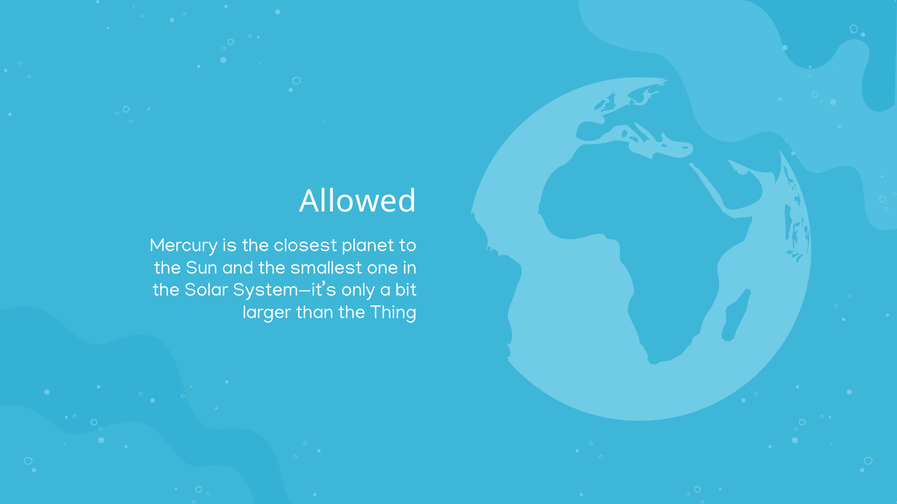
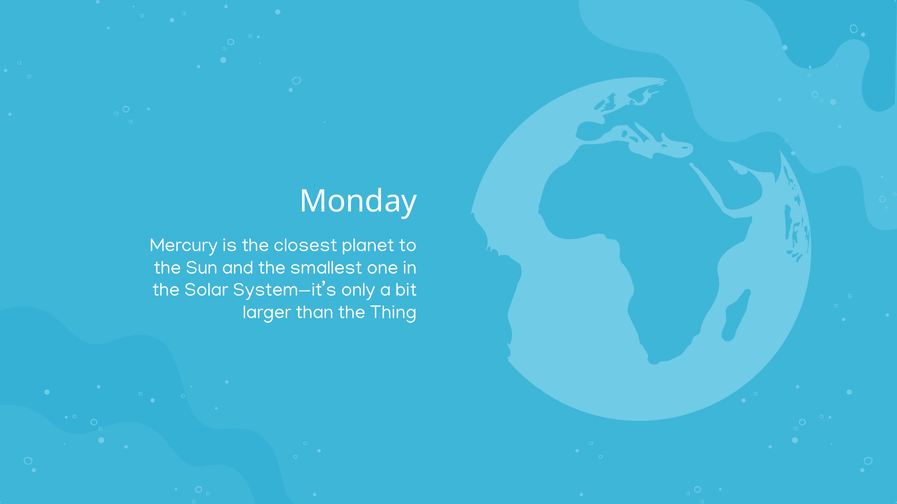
Allowed: Allowed -> Monday (358, 202)
